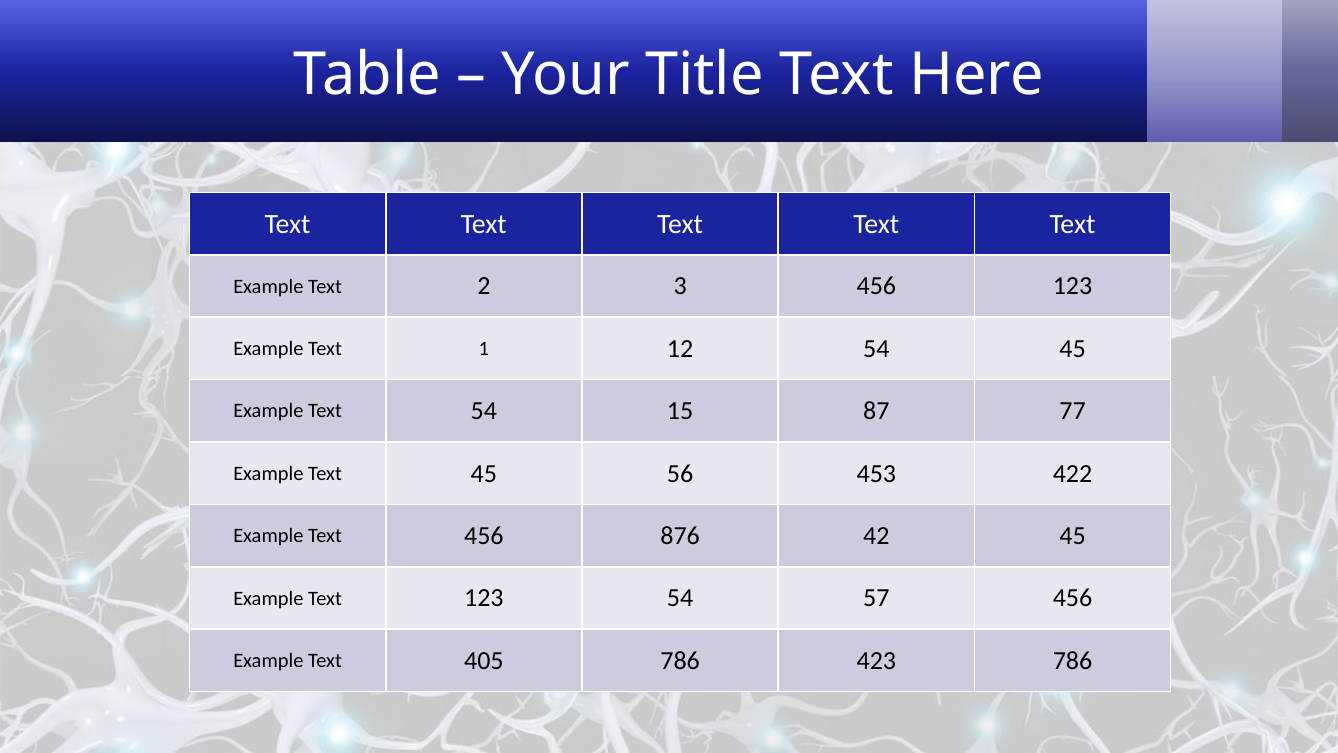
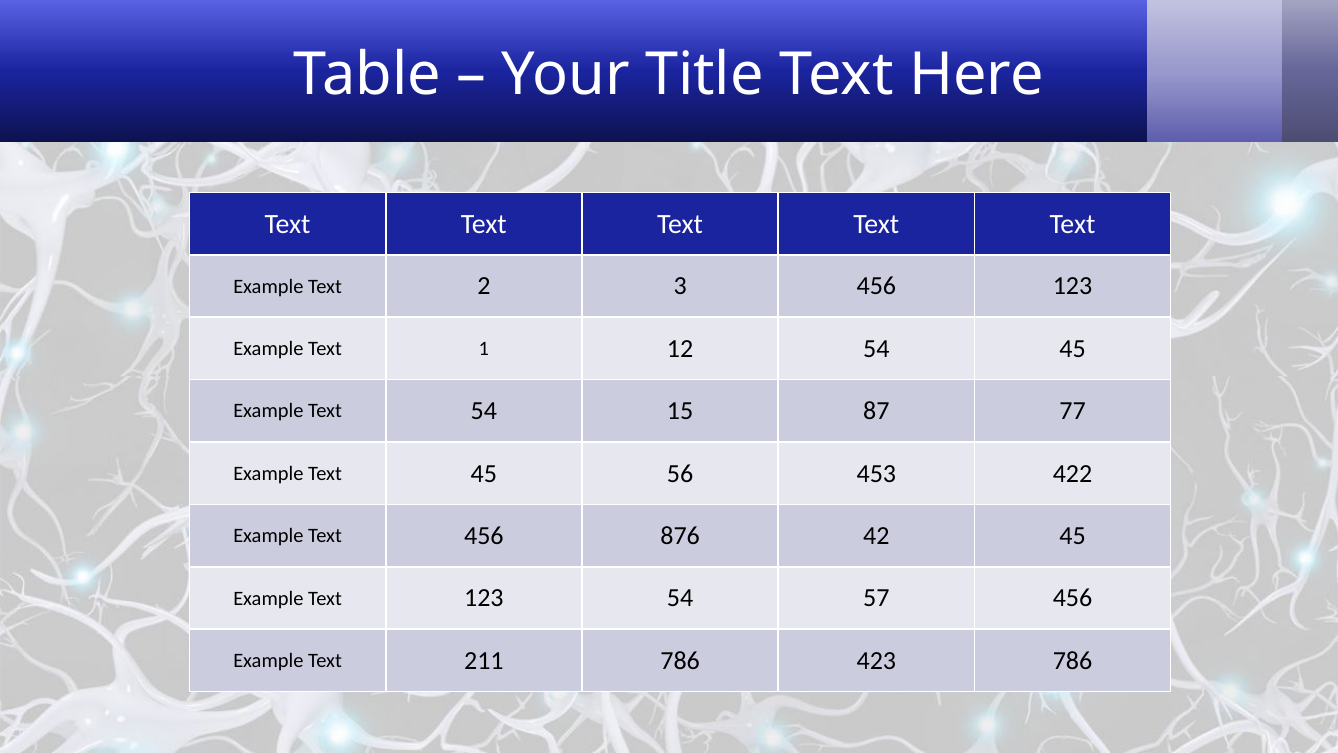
405: 405 -> 211 (484, 660)
